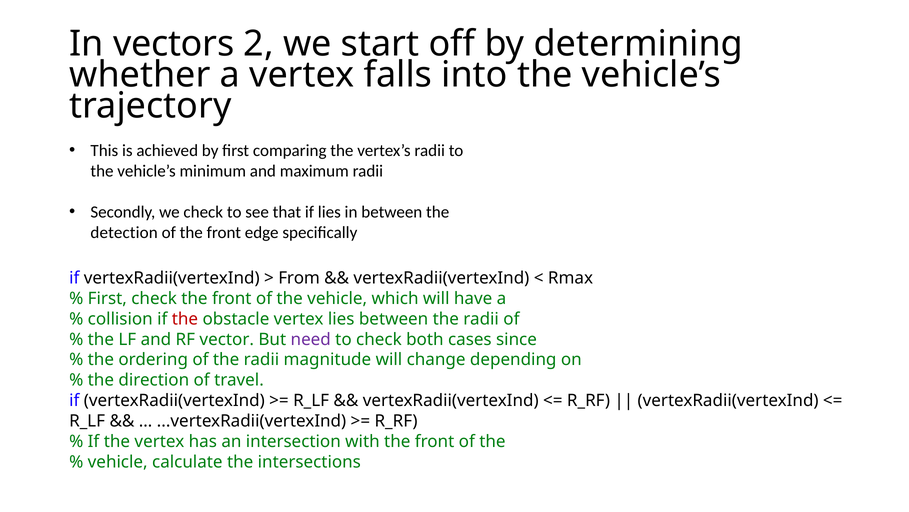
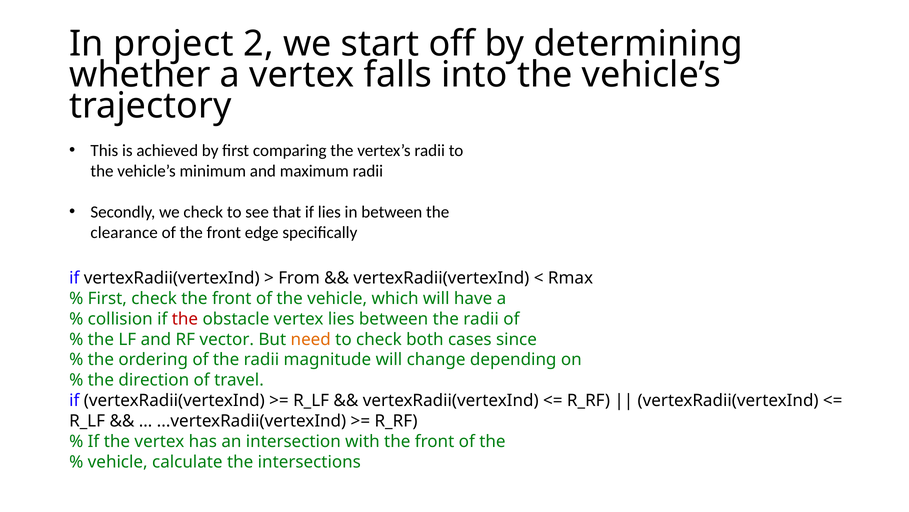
vectors: vectors -> project (173, 44)
detection: detection -> clearance (124, 232)
need colour: purple -> orange (311, 339)
